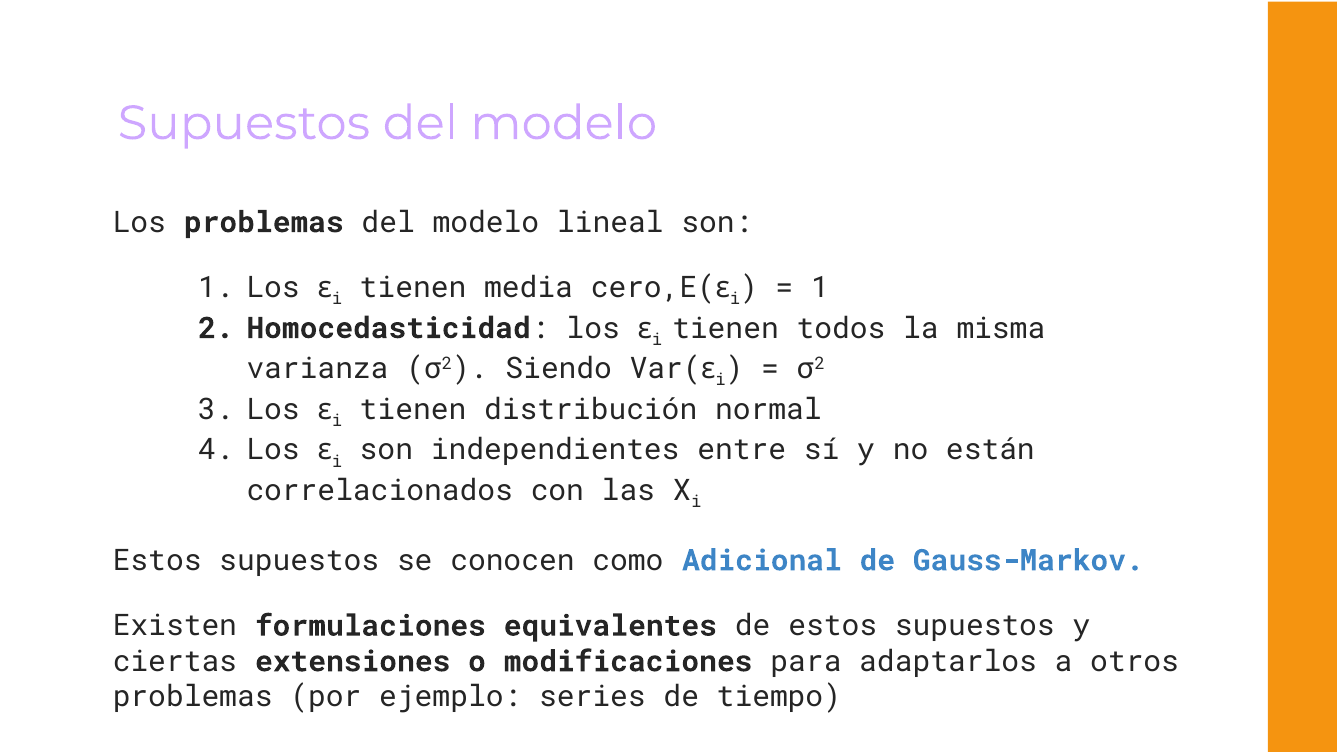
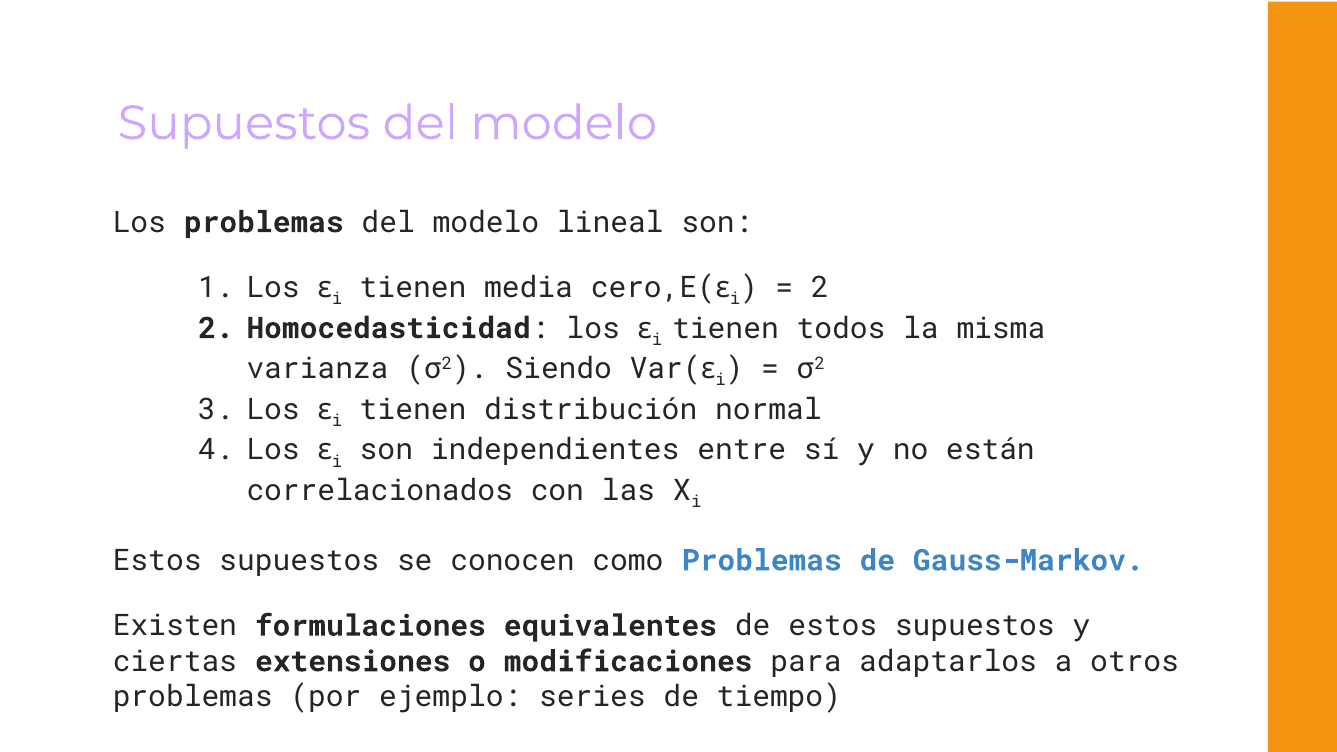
1: 1 -> 2 (820, 288)
como Adicional: Adicional -> Problemas (762, 561)
